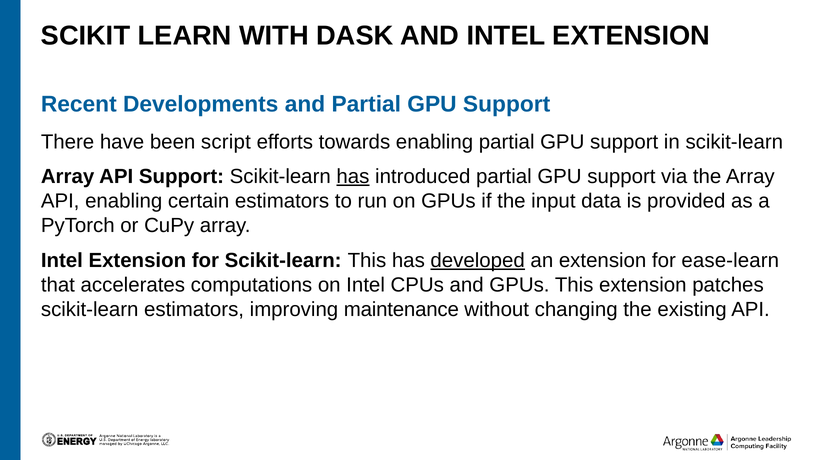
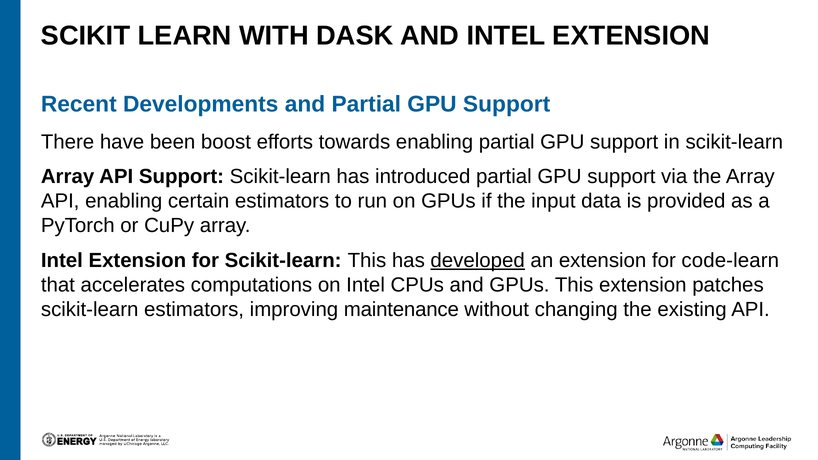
script: script -> boost (226, 142)
has underline: present -> none (353, 177)
ease-learn: ease-learn -> code-learn (730, 260)
